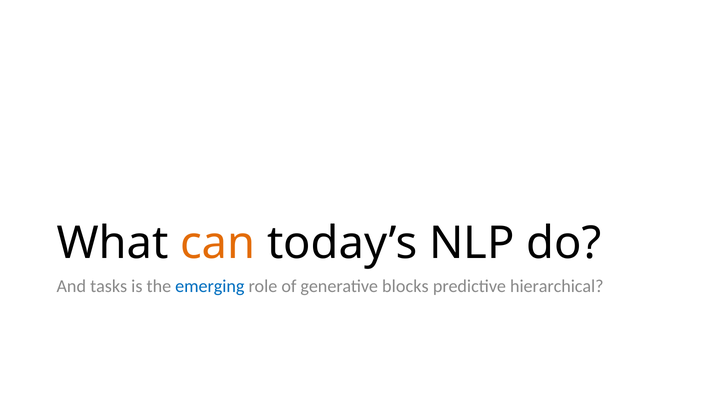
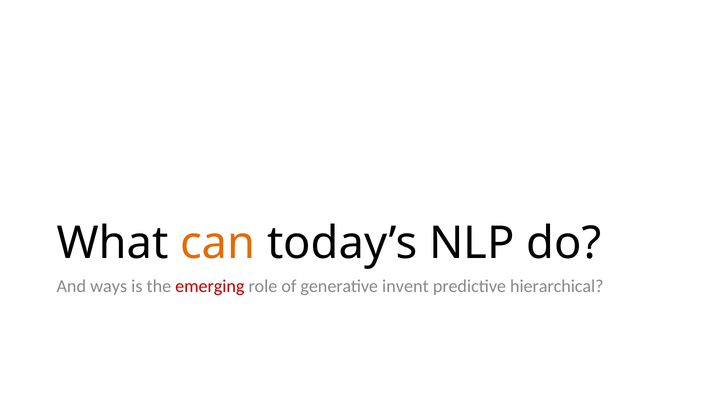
tasks: tasks -> ways (109, 286)
emerging colour: blue -> red (210, 286)
blocks: blocks -> invent (405, 286)
